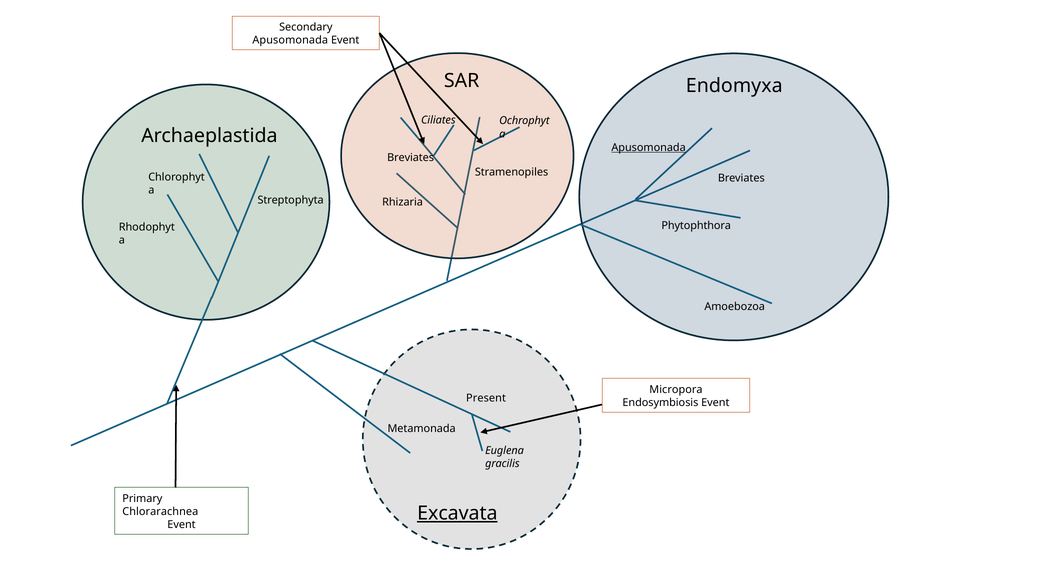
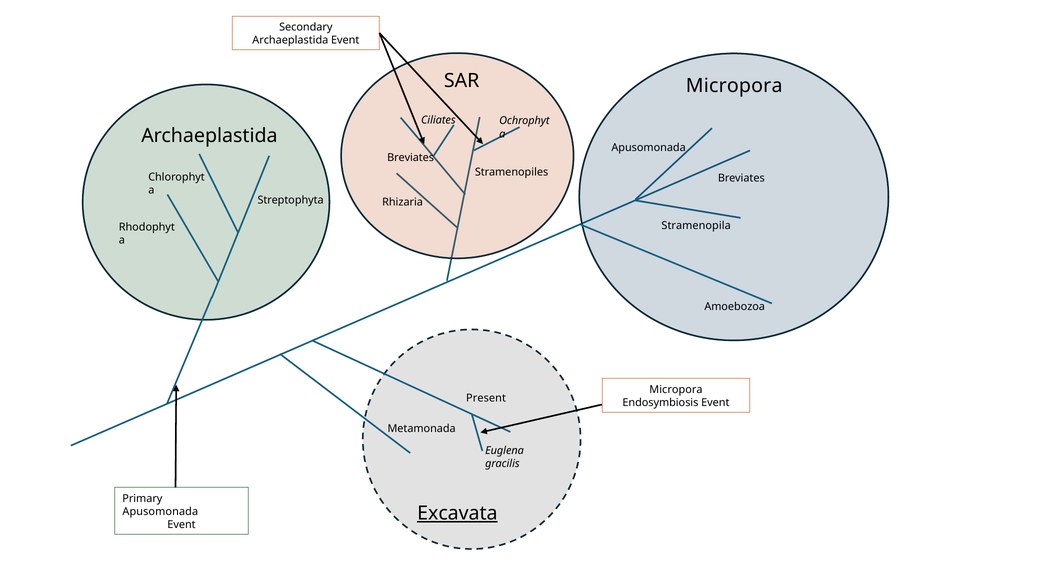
Apusomonada: Apusomonada -> Archaeplastida (290, 40)
Endomyxa: Endomyxa -> Micropora (734, 86)
Apusomonada underline: present -> none (649, 148)
Phytophthora: Phytophthora -> Stramenopila (696, 226)
Chlorarachnea: Chlorarachnea -> Apusomonada (160, 511)
